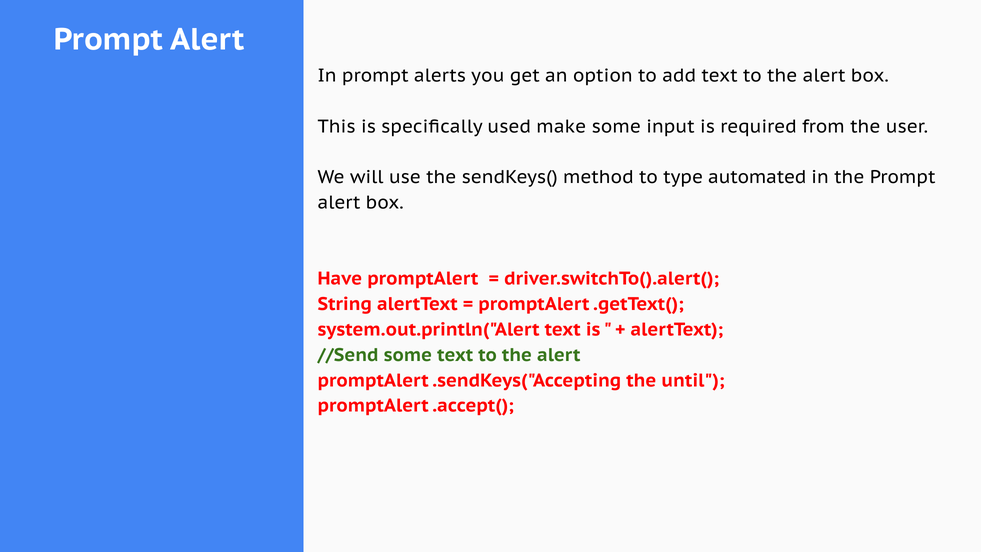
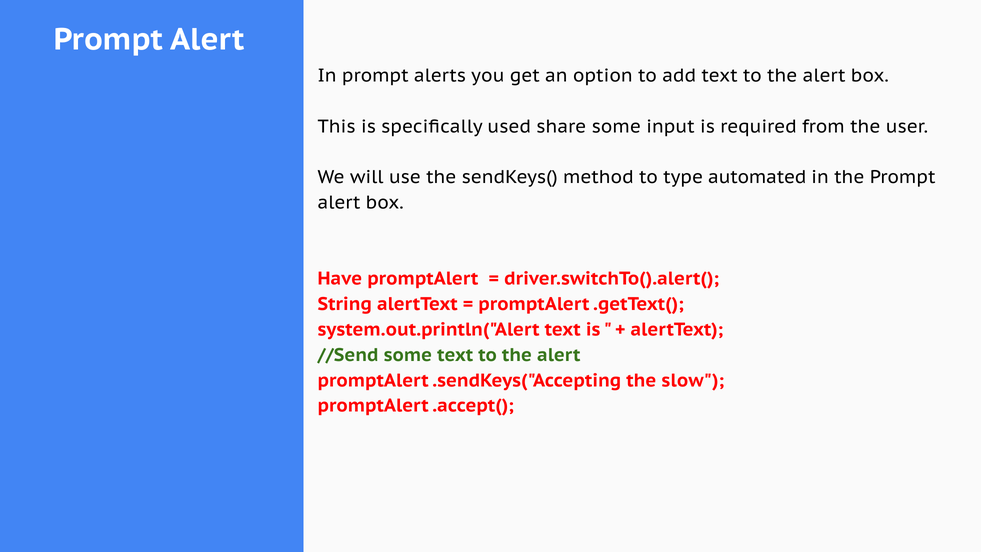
make: make -> share (561, 127)
until: until -> slow (693, 380)
